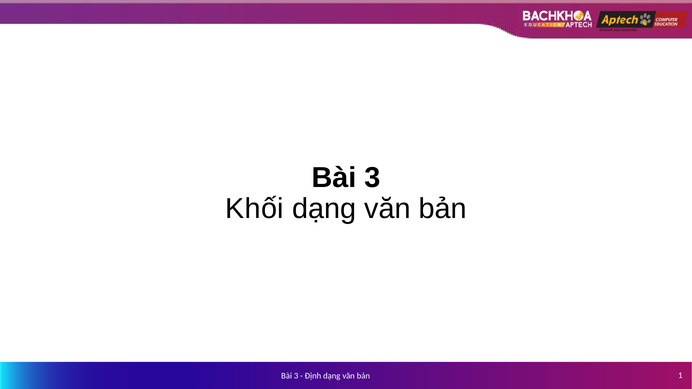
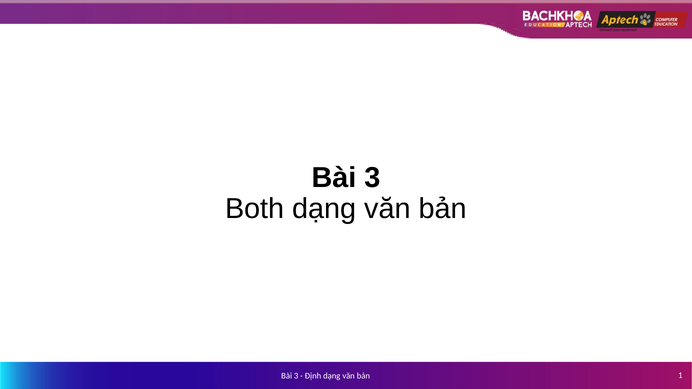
Khối: Khối -> Both (255, 209)
